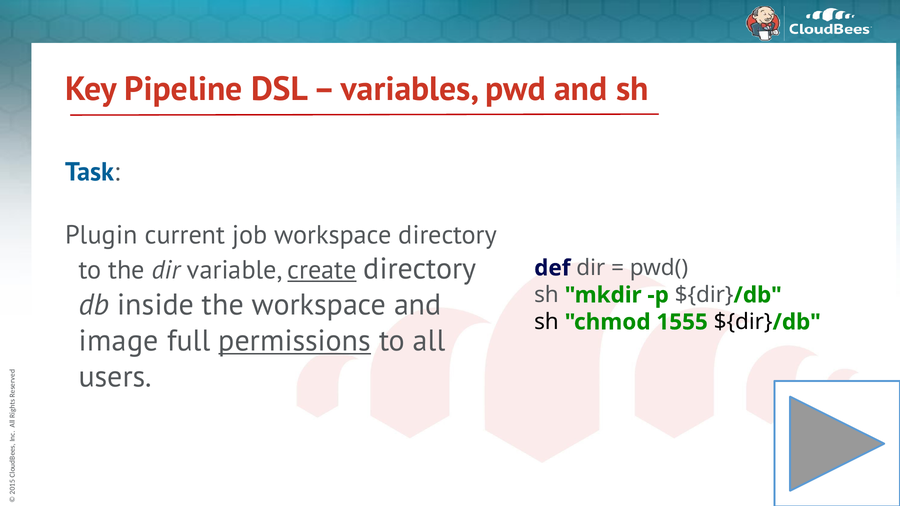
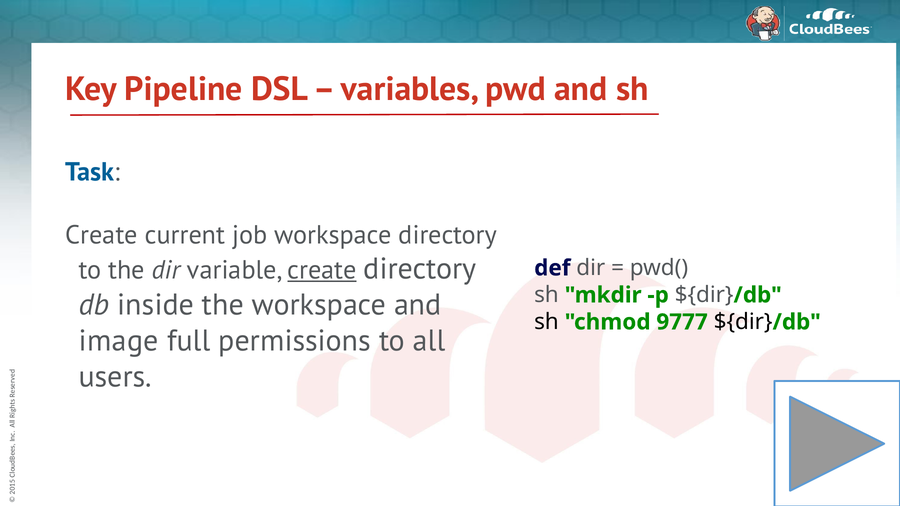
Plugin: Plugin -> Create (101, 235)
1555: 1555 -> 9777 (682, 322)
permissions underline: present -> none (295, 341)
